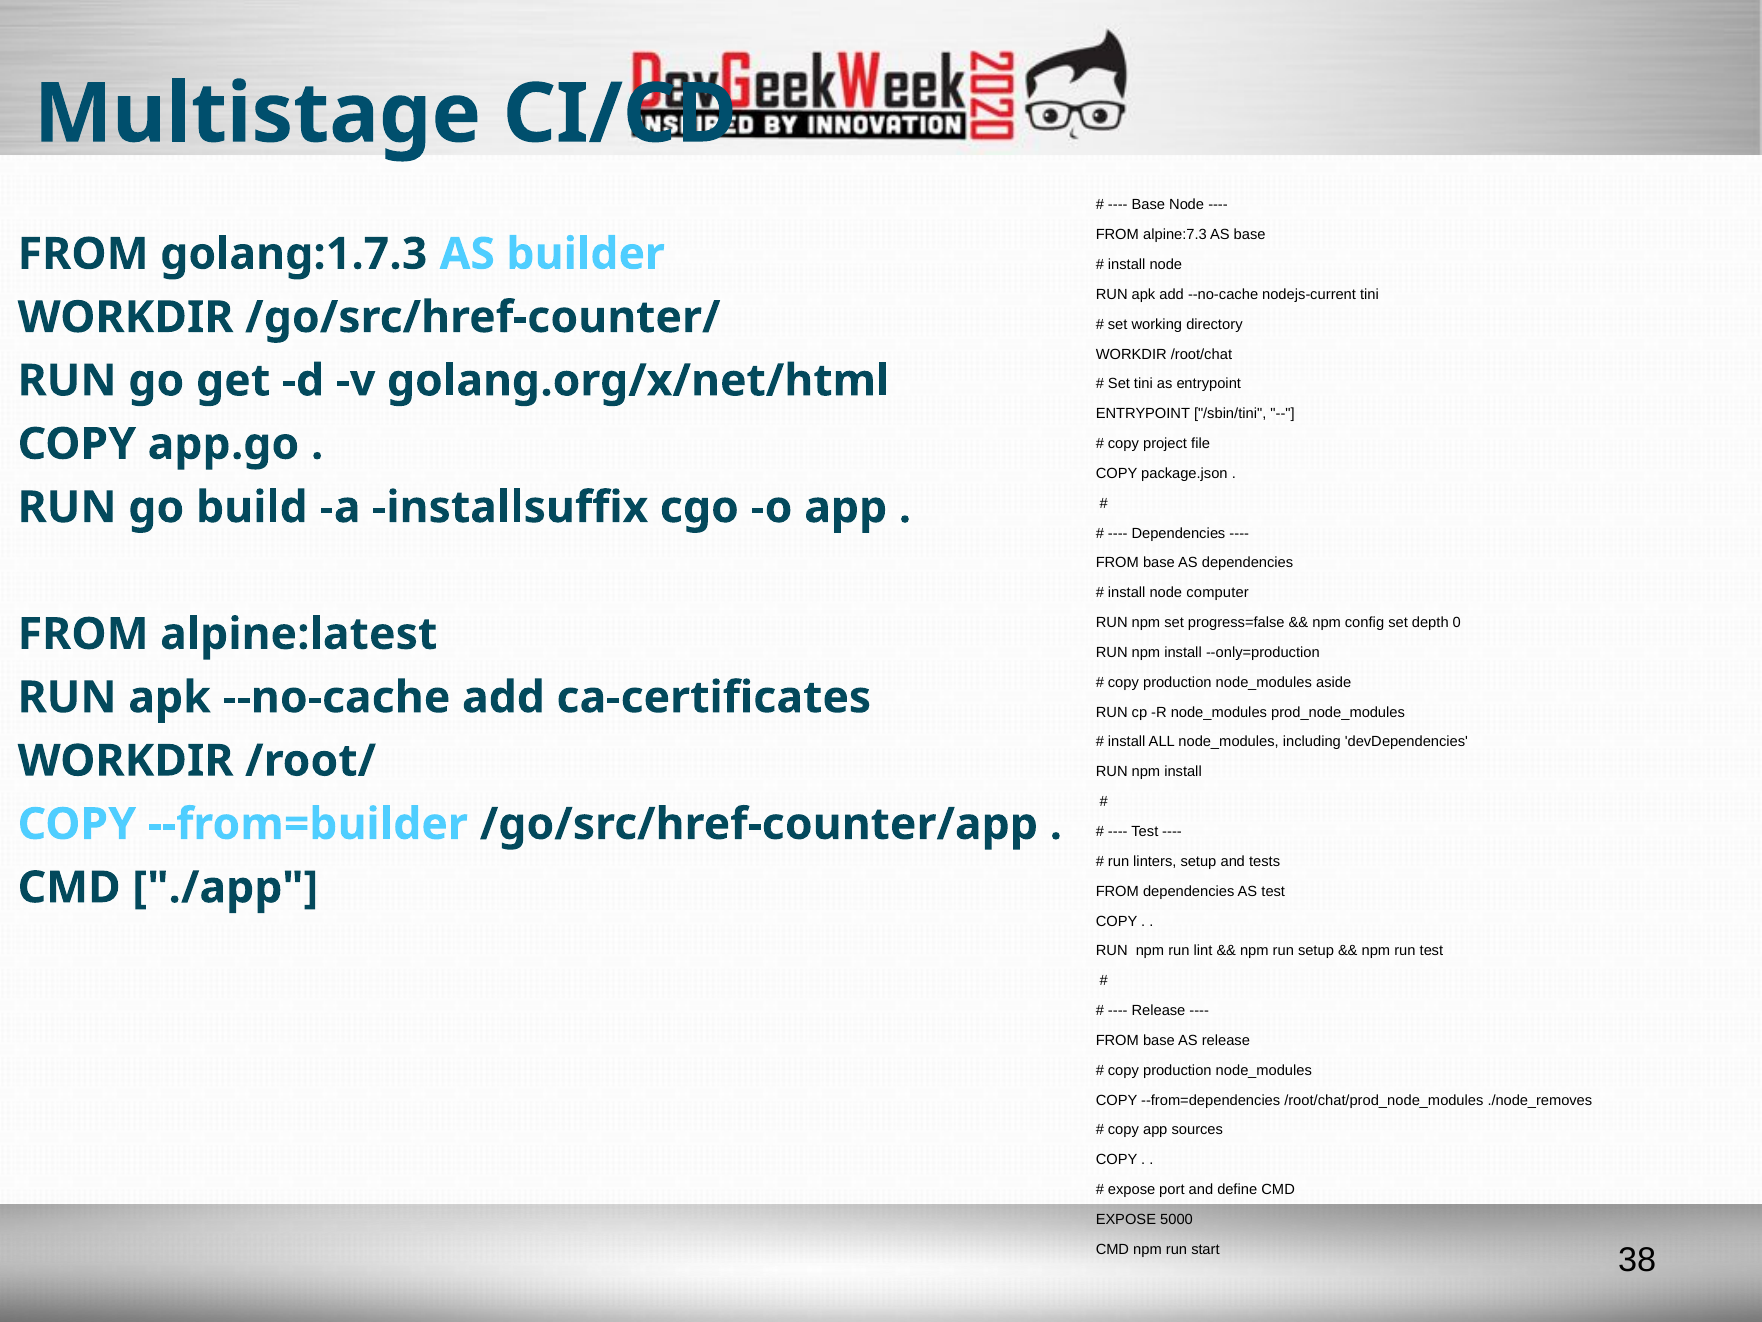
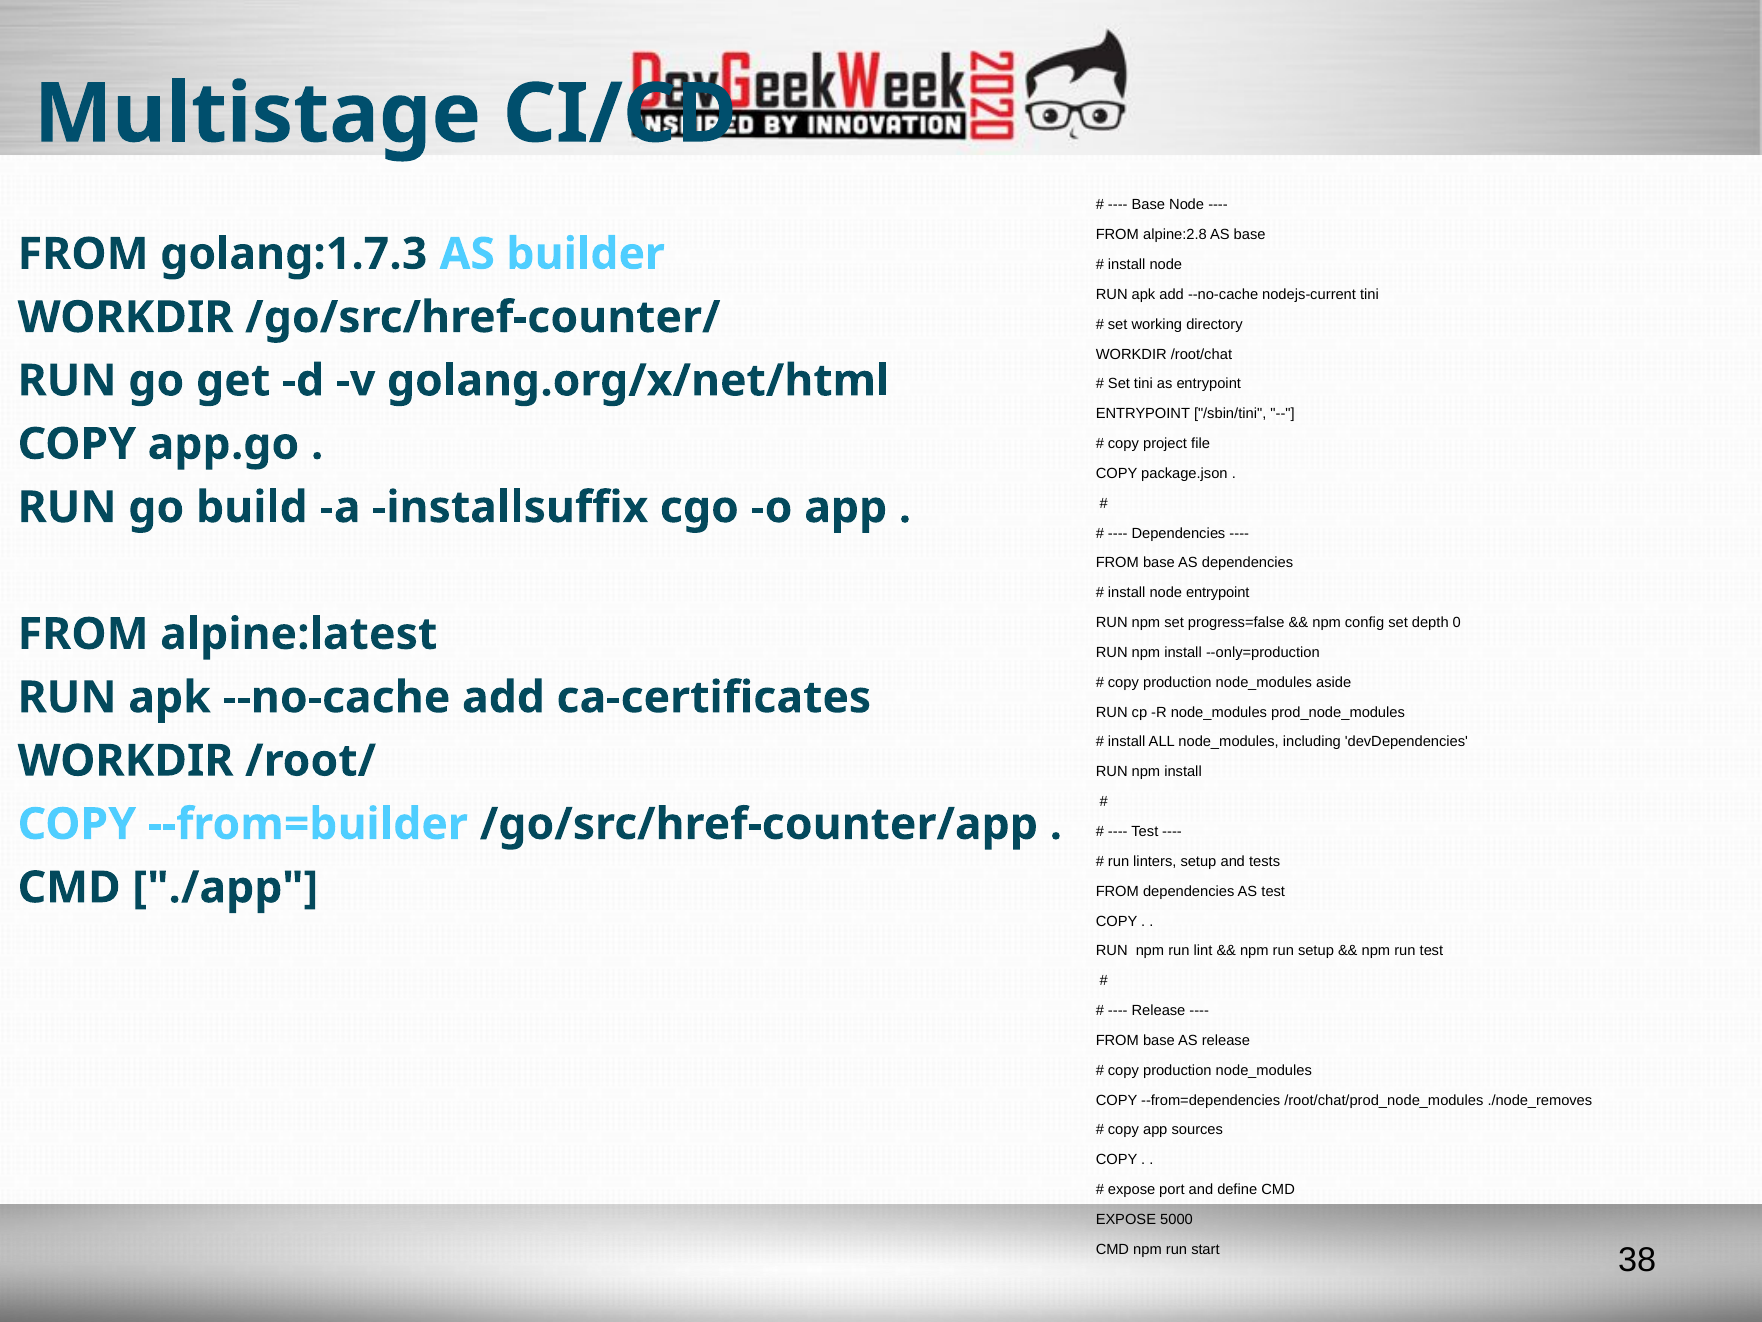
alpine:7.3: alpine:7.3 -> alpine:2.8 (1175, 235)
node computer: computer -> entrypoint (1218, 593)
